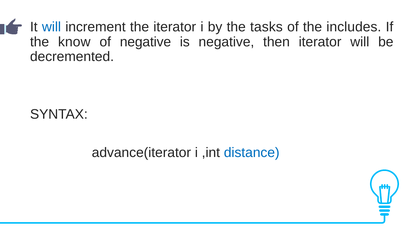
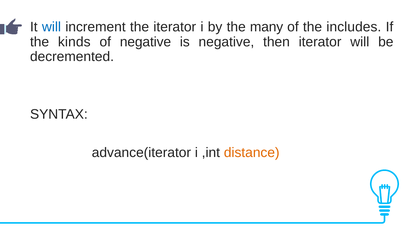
tasks: tasks -> many (267, 27)
know: know -> kinds (74, 42)
distance colour: blue -> orange (252, 152)
